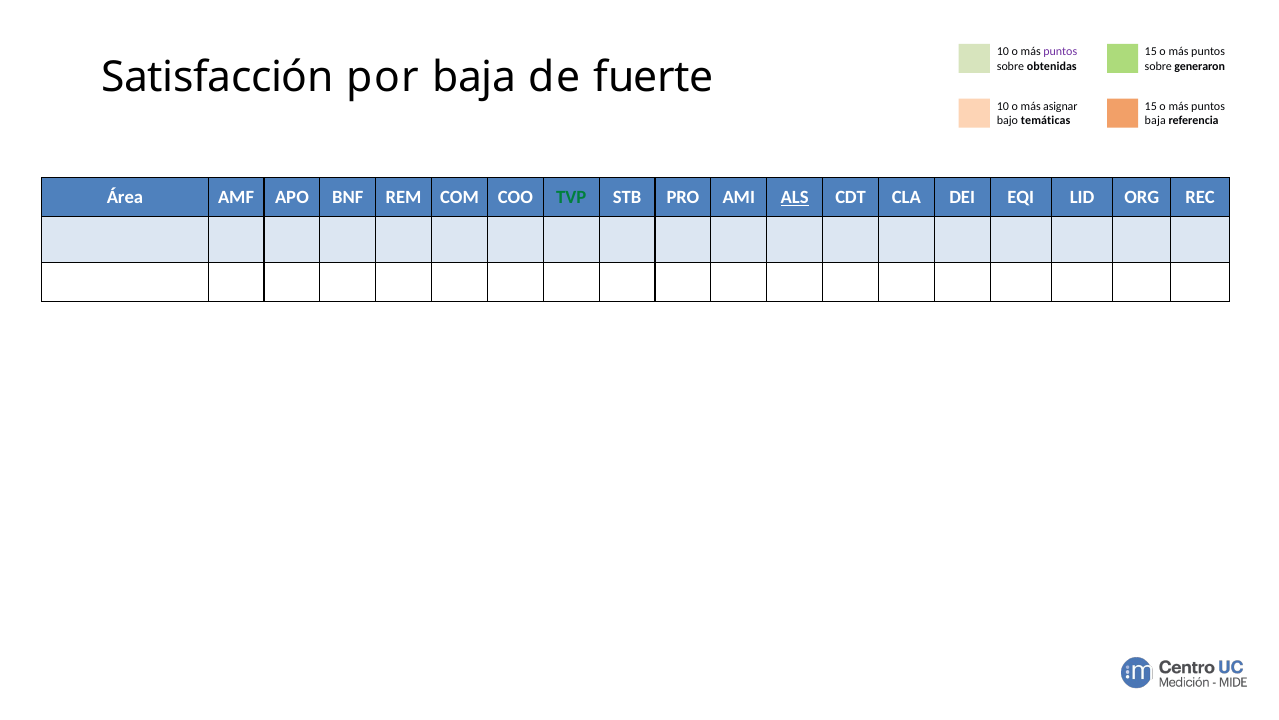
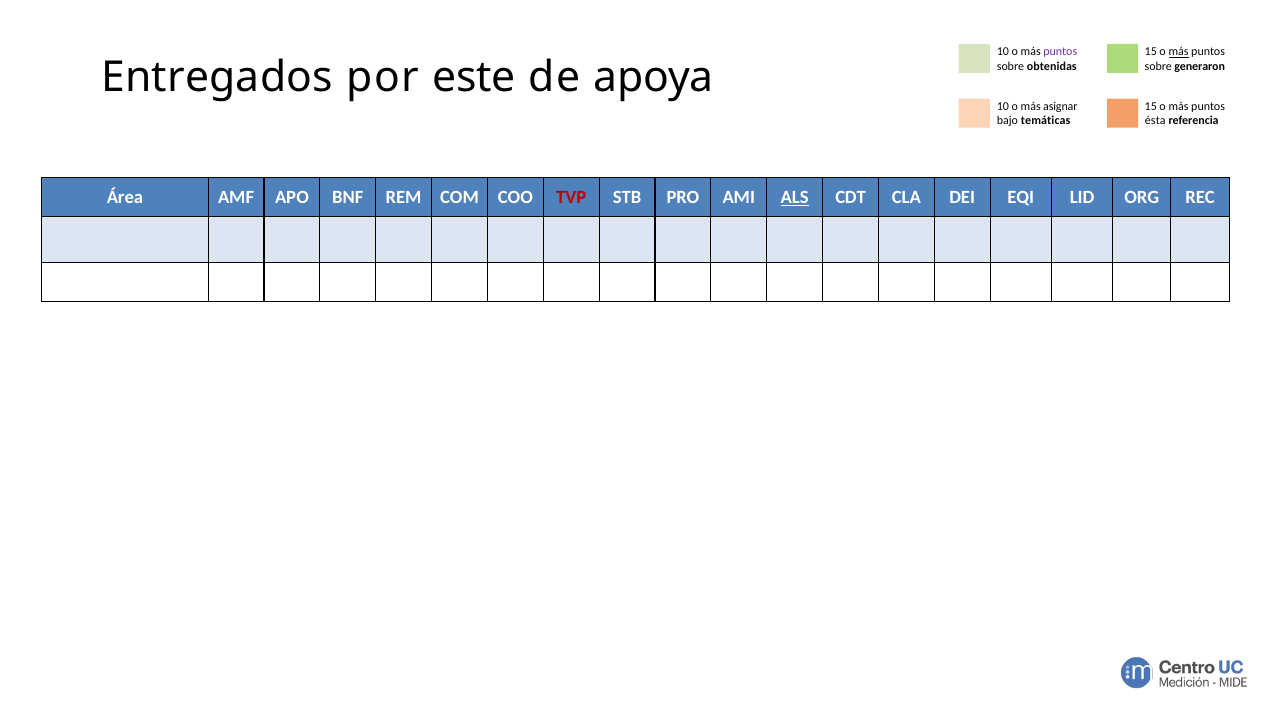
más underline: none -> present (1179, 52)
Satisfacción: Satisfacción -> Entregados (217, 78)
por baja: baja -> este (474, 78)
fuerte: fuerte -> apoya (654, 78)
baja: baja -> ésta (1155, 121)
TVP colour: green -> red (571, 197)
